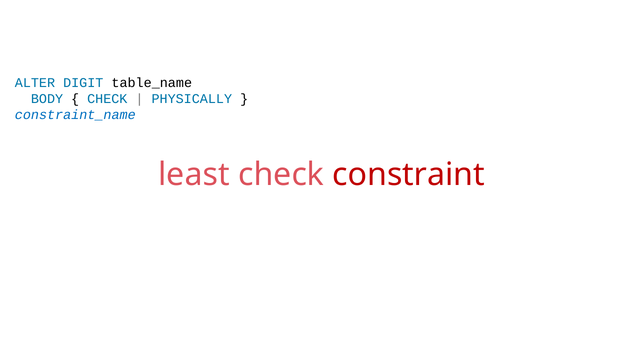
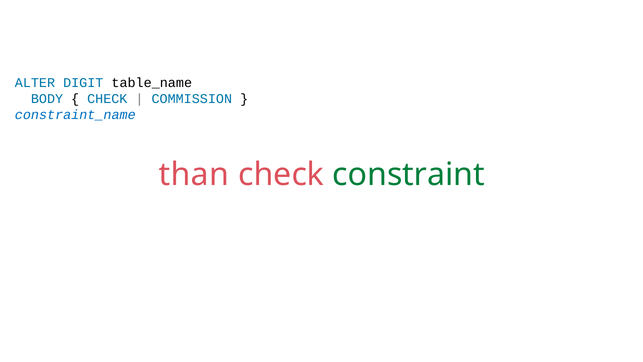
PHYSICALLY: PHYSICALLY -> COMMISSION (192, 99)
least: least -> than (194, 174)
constraint colour: red -> green (409, 174)
